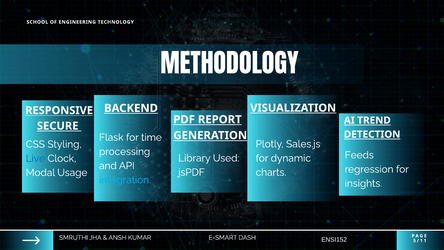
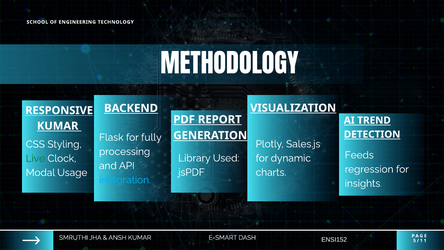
SECURE: SECURE -> KUMAR (58, 126)
time: time -> fully (151, 137)
Live colour: blue -> green (35, 158)
